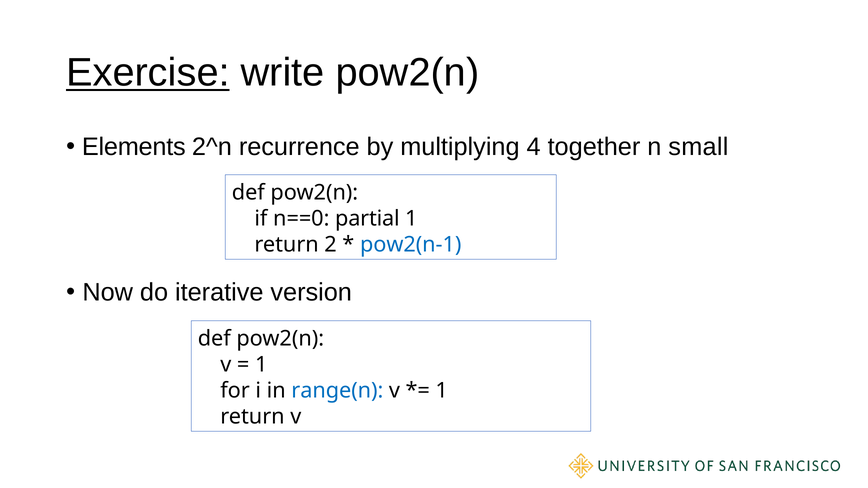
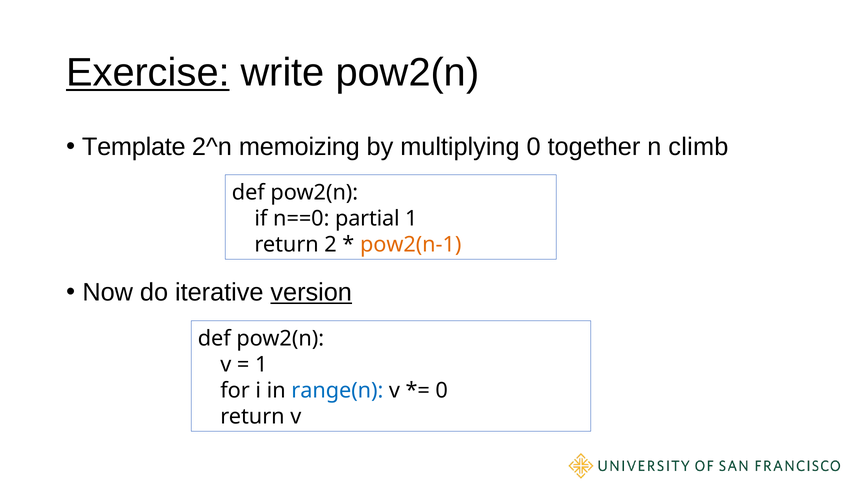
Elements: Elements -> Template (134, 147)
recurrence: recurrence -> memoizing (299, 147)
multiplying 4: 4 -> 0 (534, 147)
small: small -> climb (698, 147)
pow2(n-1 colour: blue -> orange (411, 245)
version underline: none -> present (311, 292)
1: 1 -> 0 (442, 391)
